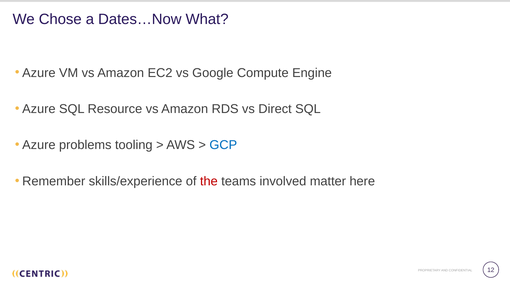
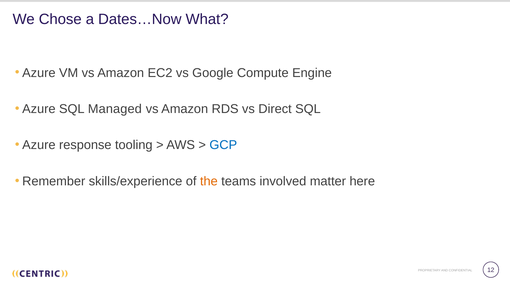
Resource: Resource -> Managed (115, 109)
problems: problems -> response (85, 145)
the colour: red -> orange (209, 181)
